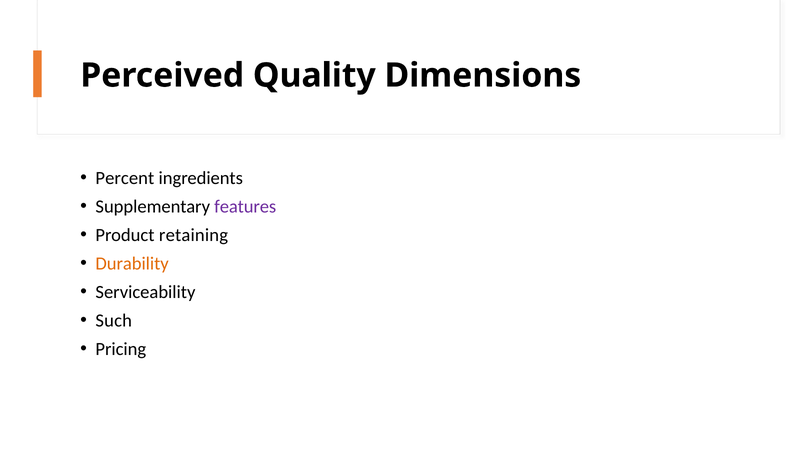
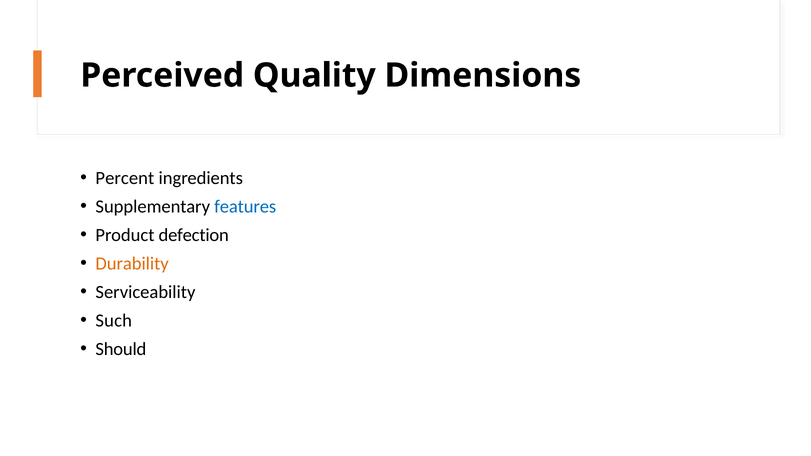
features colour: purple -> blue (245, 207)
retaining: retaining -> defection (194, 235)
Pricing: Pricing -> Should (121, 349)
